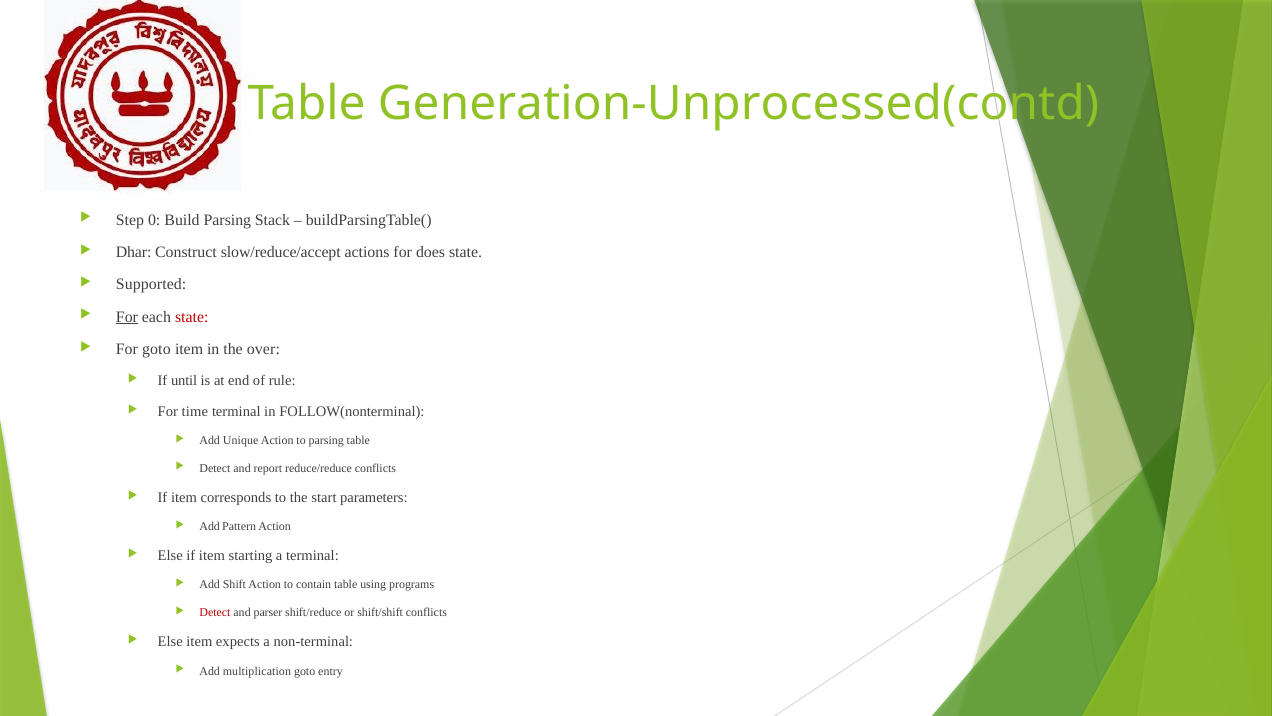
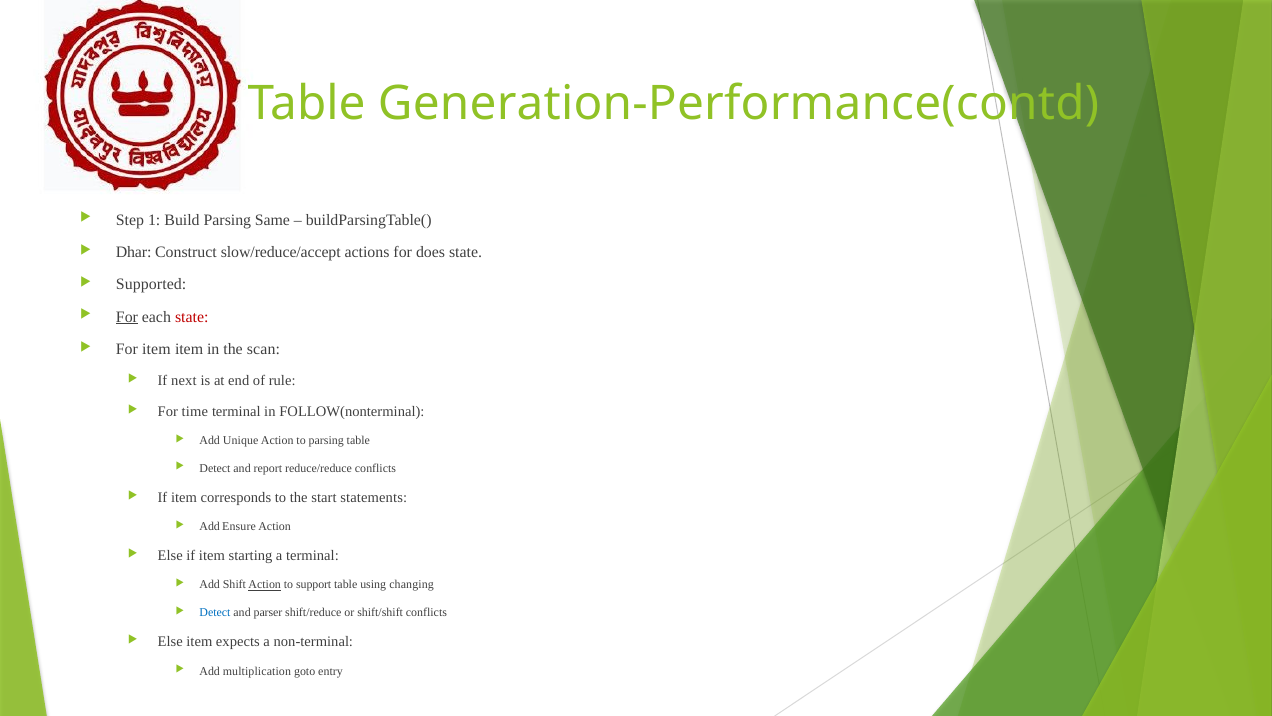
Generation-Unprocessed(contd: Generation-Unprocessed(contd -> Generation-Performance(contd (739, 103)
0: 0 -> 1 (154, 220)
Stack: Stack -> Same (272, 220)
For goto: goto -> item (156, 349)
over: over -> scan (263, 349)
until: until -> next (184, 381)
parameters: parameters -> statements (374, 497)
Pattern: Pattern -> Ensure (239, 526)
Action underline: none -> present (265, 585)
contain: contain -> support (314, 585)
programs: programs -> changing (412, 585)
Detect colour: red -> blue (215, 612)
